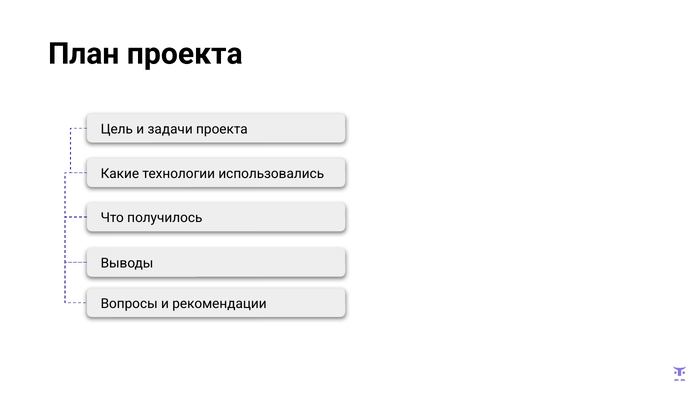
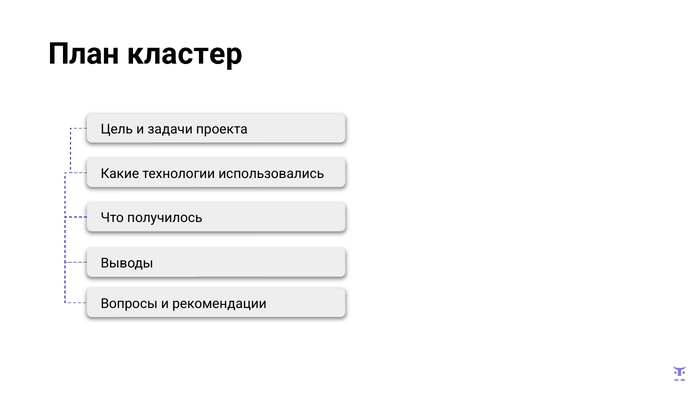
План проекта: проекта -> кластер (185, 54)
